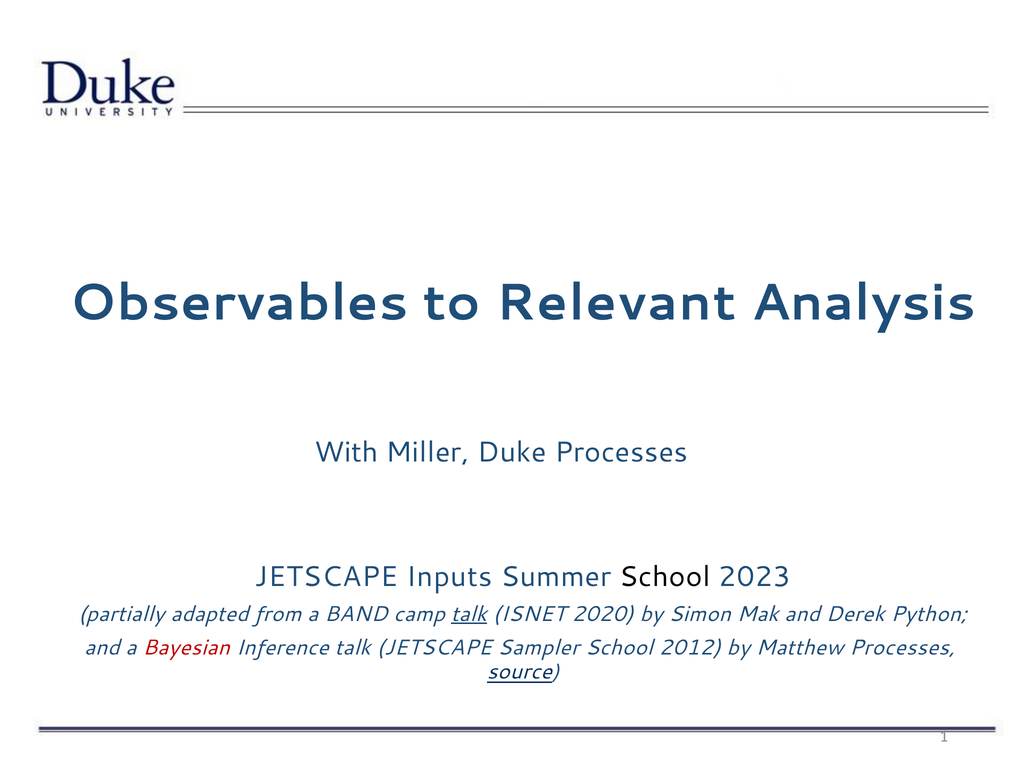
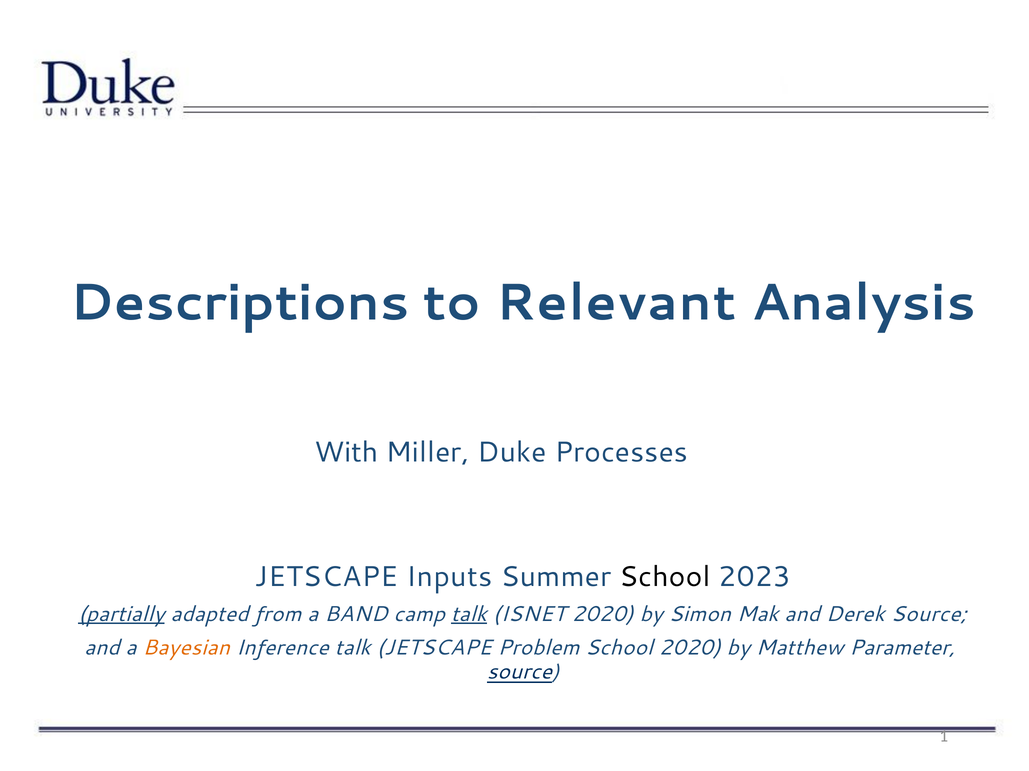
Observables: Observables -> Descriptions (240, 303)
partially underline: none -> present (121, 615)
Derek Python: Python -> Source (929, 615)
Bayesian colour: red -> orange (186, 648)
Sampler: Sampler -> Problem (538, 648)
School 2012: 2012 -> 2020 (690, 648)
Matthew Processes: Processes -> Parameter (902, 648)
